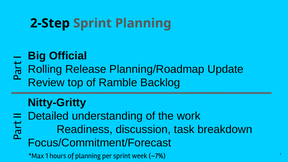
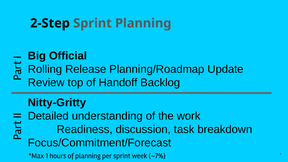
Ramble: Ramble -> Handoff (118, 83)
